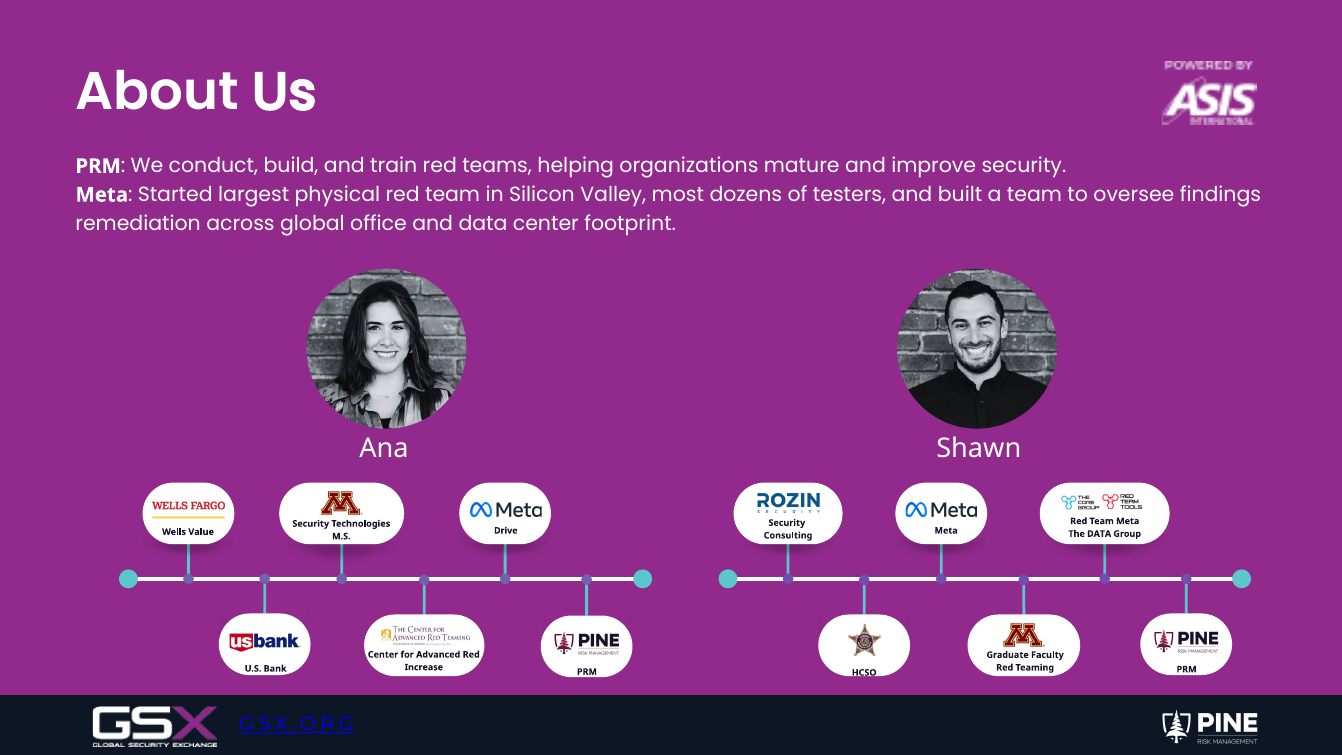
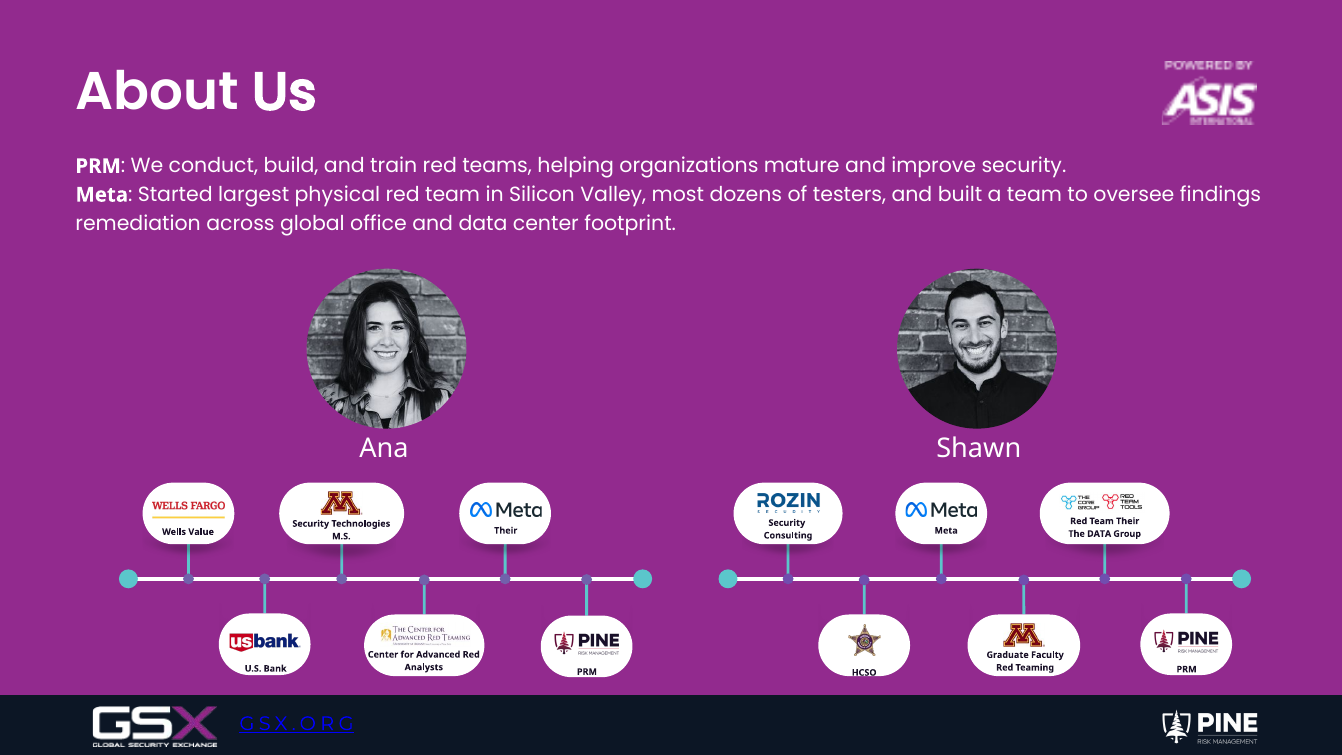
Team Meta: Meta -> Their (1128, 521)
Drive: Drive -> Their (506, 531)
Increase: Increase -> Analysts (424, 667)
